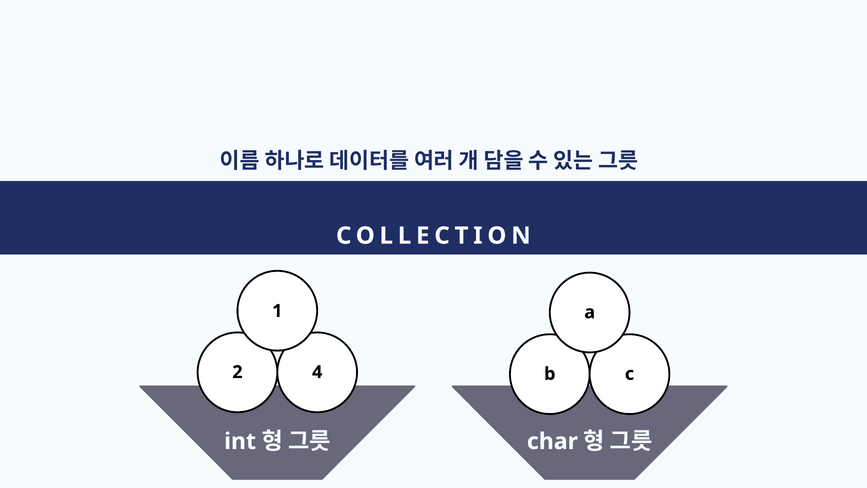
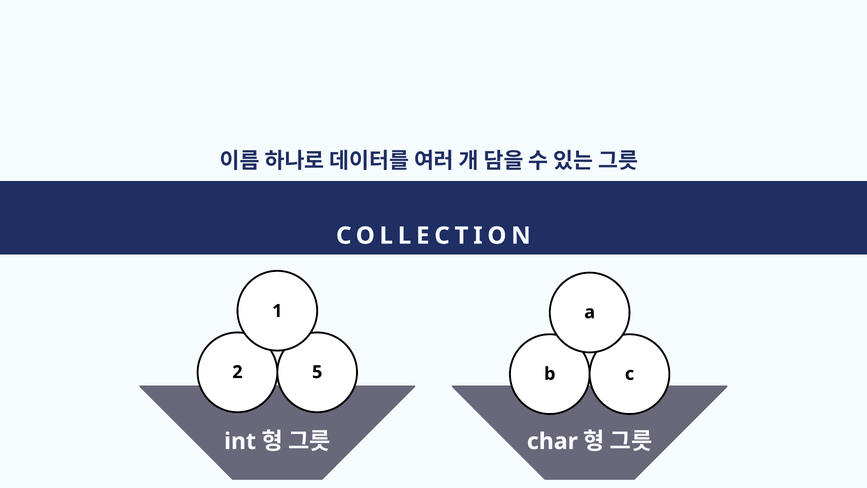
4: 4 -> 5 (317, 372)
